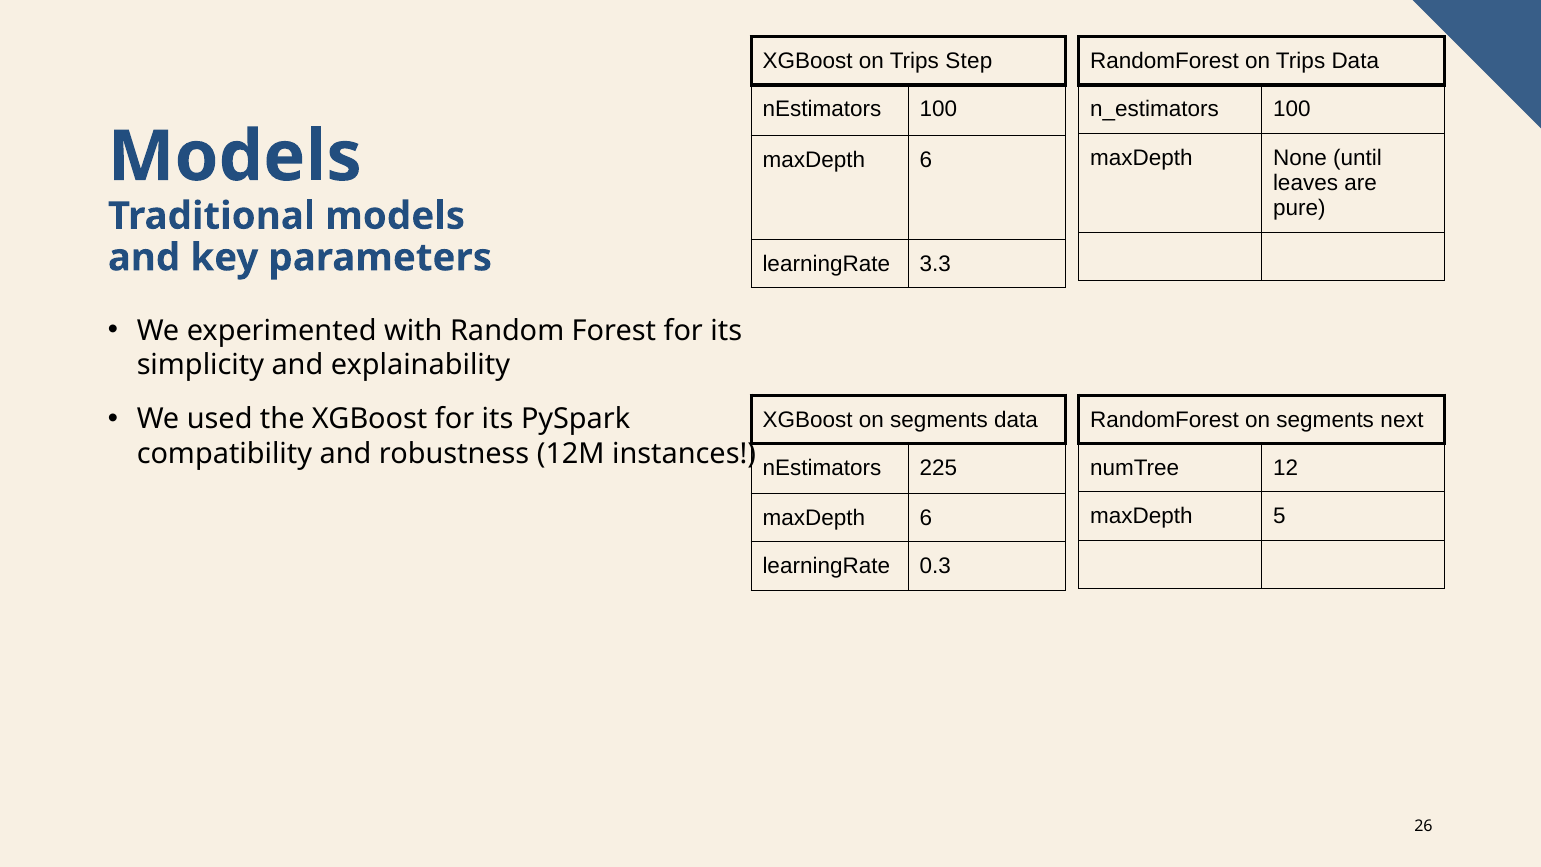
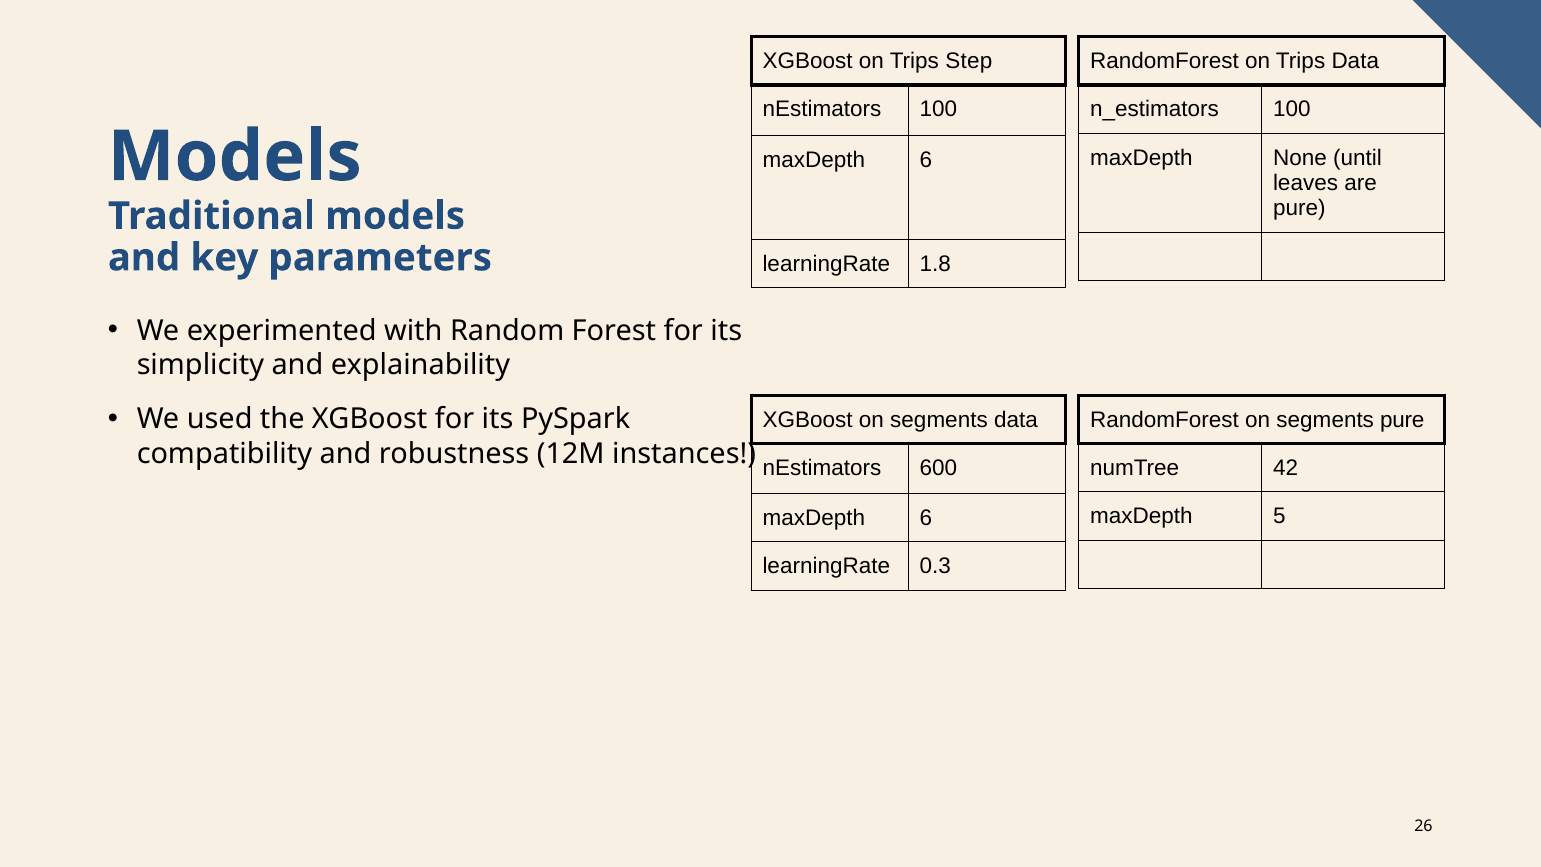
3.3: 3.3 -> 1.8 (935, 264)
segments next: next -> pure (1402, 420)
225: 225 -> 600 (938, 468)
12: 12 -> 42 (1286, 468)
